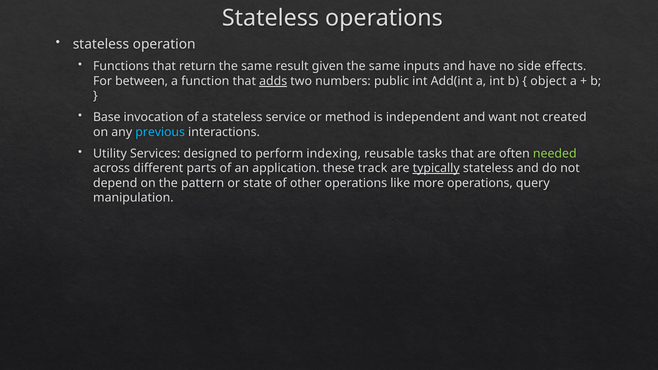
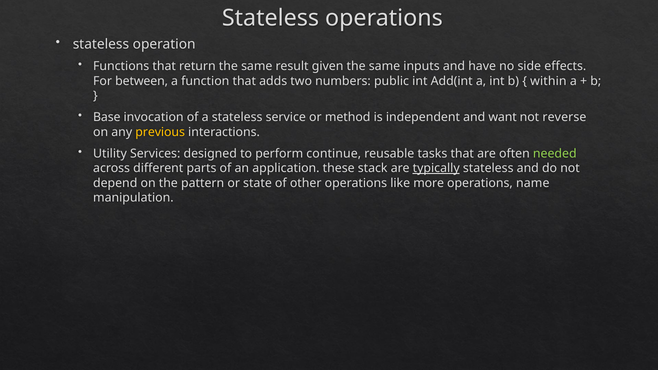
adds underline: present -> none (273, 81)
object: object -> within (548, 81)
created: created -> reverse (564, 117)
previous colour: light blue -> yellow (160, 132)
indexing: indexing -> continue (334, 154)
track: track -> stack (373, 168)
query: query -> name (533, 183)
